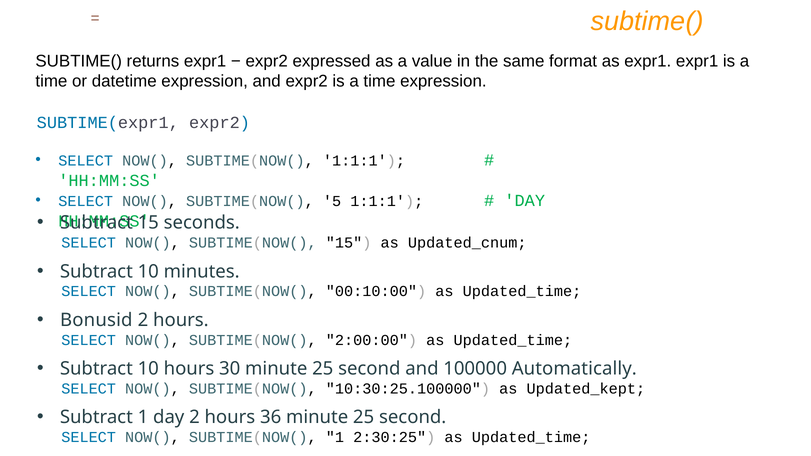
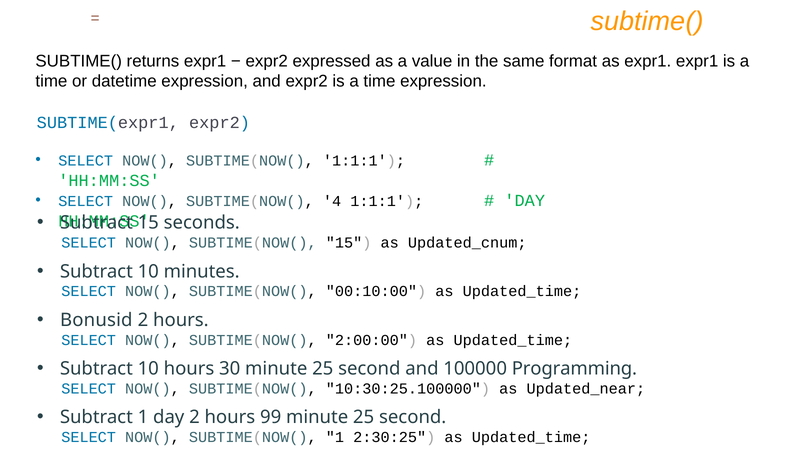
5: 5 -> 4 (332, 201)
Automatically: Automatically -> Programming (574, 369)
Updated_kept: Updated_kept -> Updated_near (586, 389)
36: 36 -> 99 (271, 417)
